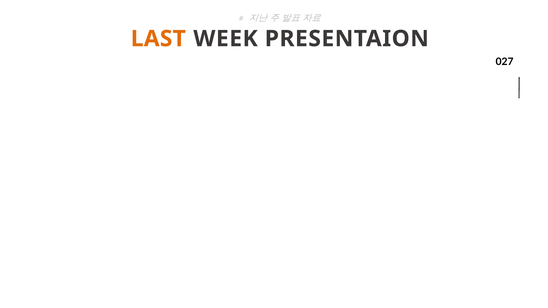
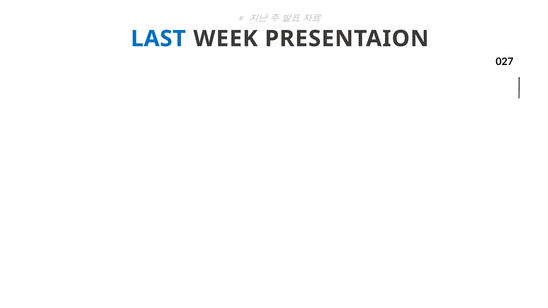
LAST colour: orange -> blue (158, 39)
